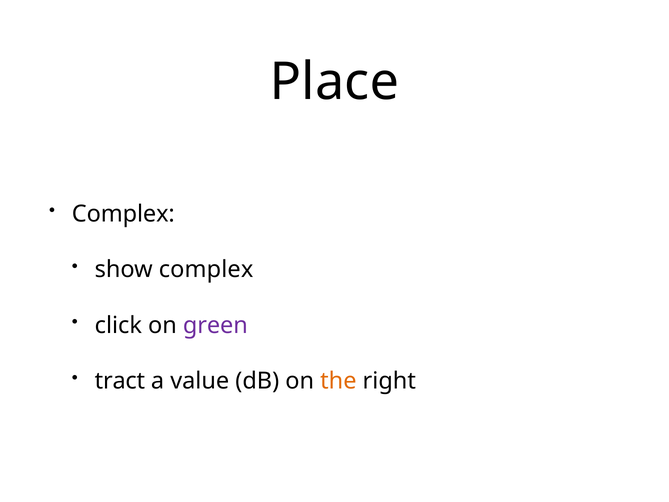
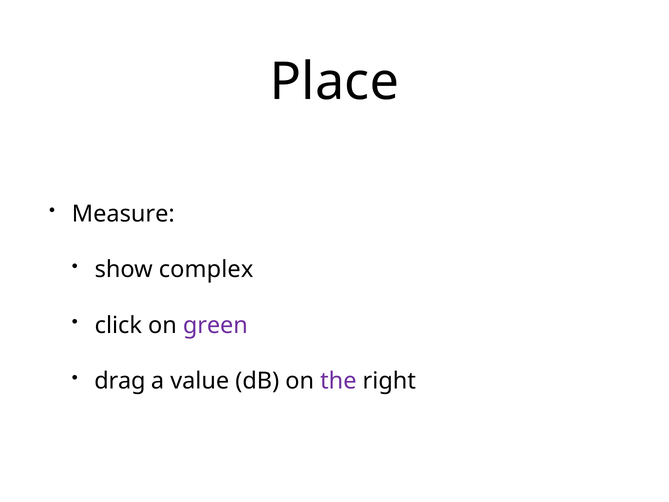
Complex: Complex -> Measure (123, 214)
tract: tract -> drag (120, 381)
the colour: orange -> purple (338, 381)
